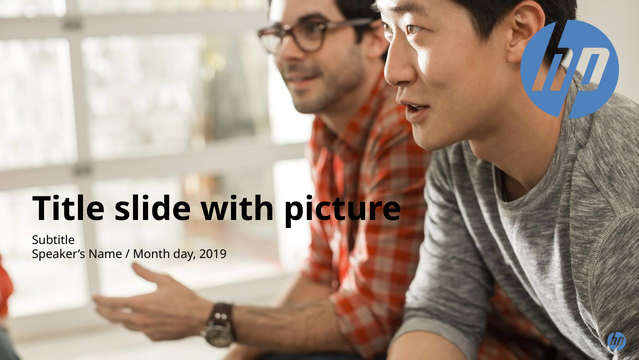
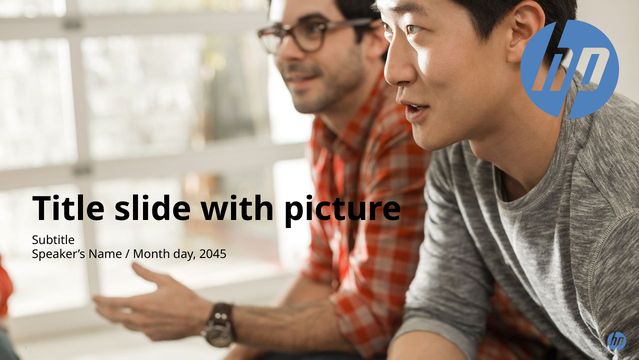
2019: 2019 -> 2045 (213, 254)
